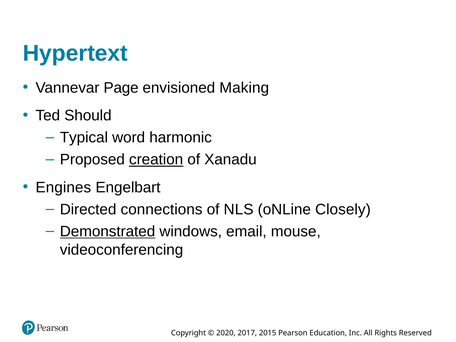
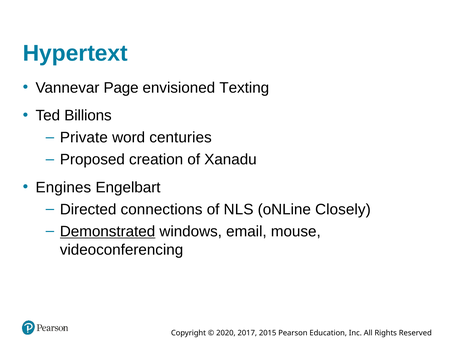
Making: Making -> Texting (244, 88)
Should: Should -> Billions (88, 116)
Typical: Typical -> Private (84, 138)
harmonic: harmonic -> centuries (181, 138)
creation underline: present -> none (156, 160)
